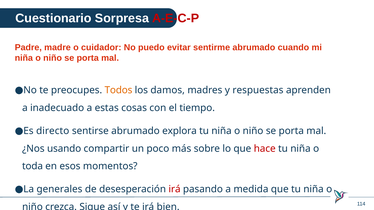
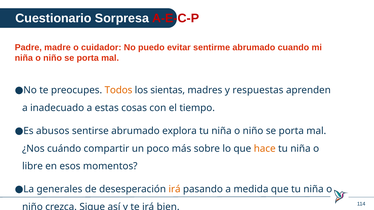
damos: damos -> sientas (168, 90)
directo: directo -> abusos (53, 131)
usando: usando -> cuándo (64, 149)
hace colour: red -> orange (265, 149)
toda: toda -> libre (32, 167)
irá colour: red -> orange (175, 189)
